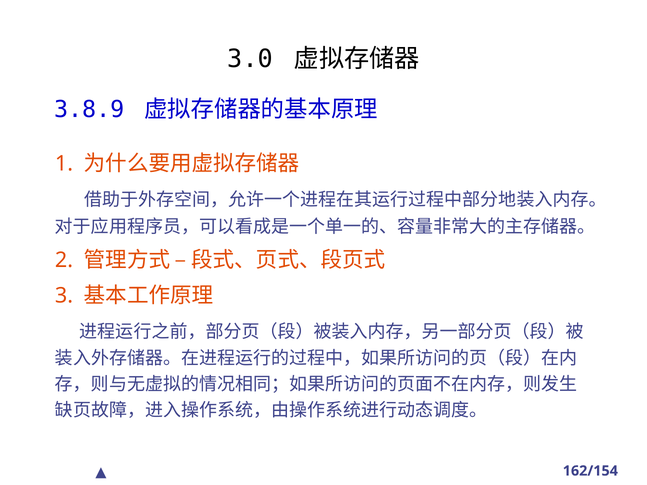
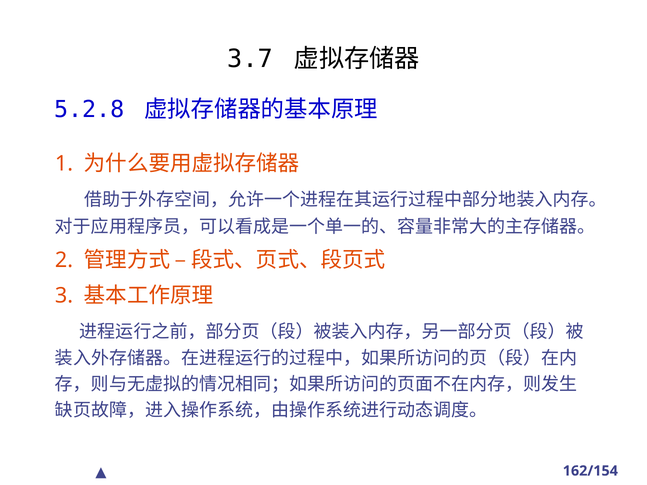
3.0: 3.0 -> 3.7 (250, 59)
3.8.9: 3.8.9 -> 5.2.8 (89, 110)
